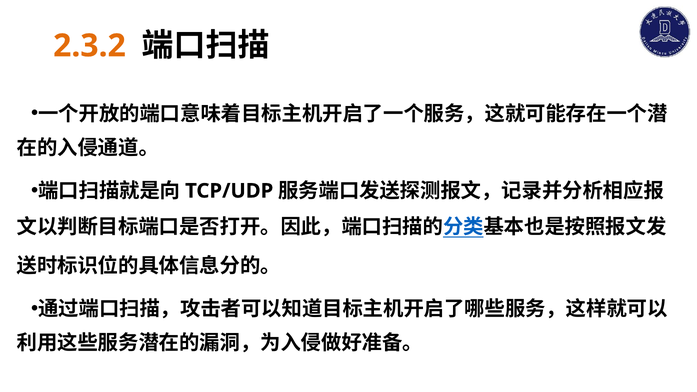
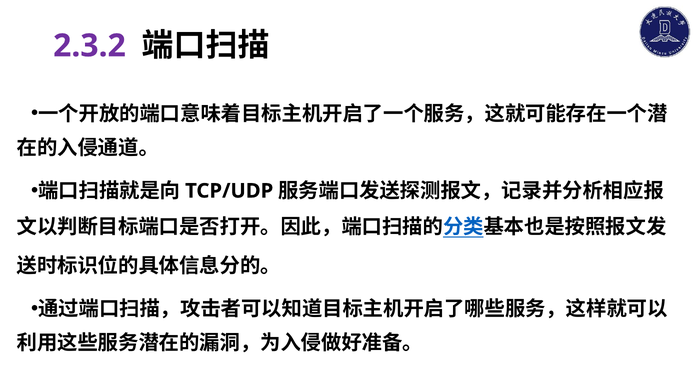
2.3.2 colour: orange -> purple (89, 46)
